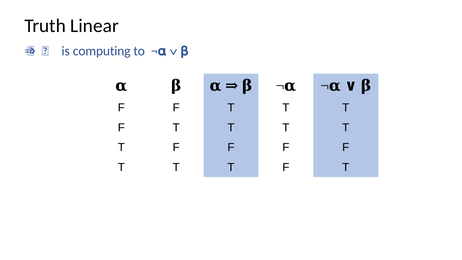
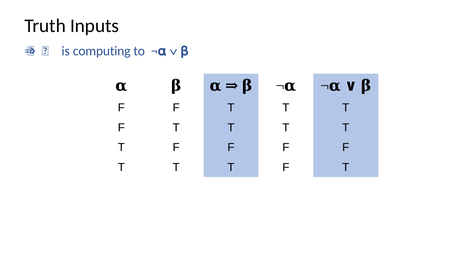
Linear: Linear -> Inputs (95, 26)
